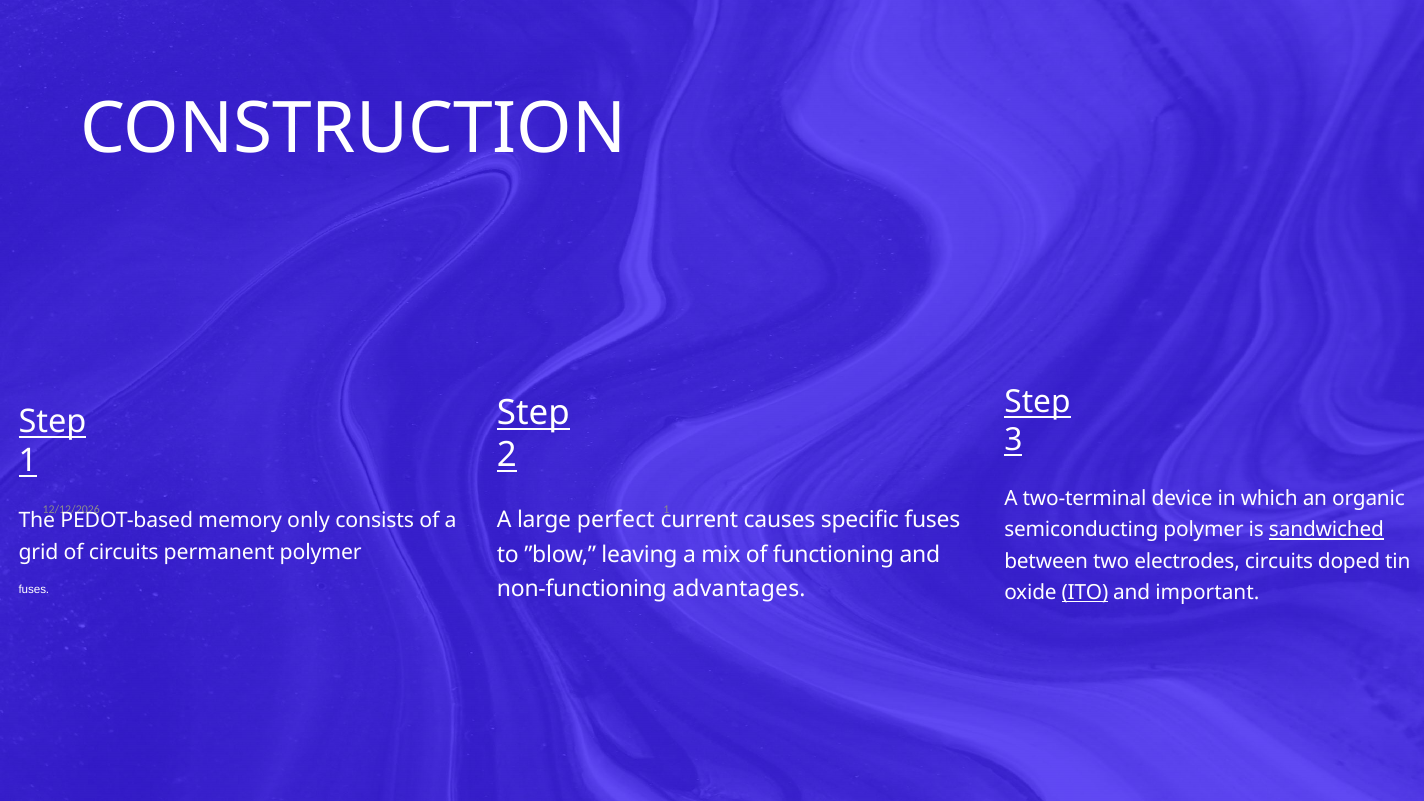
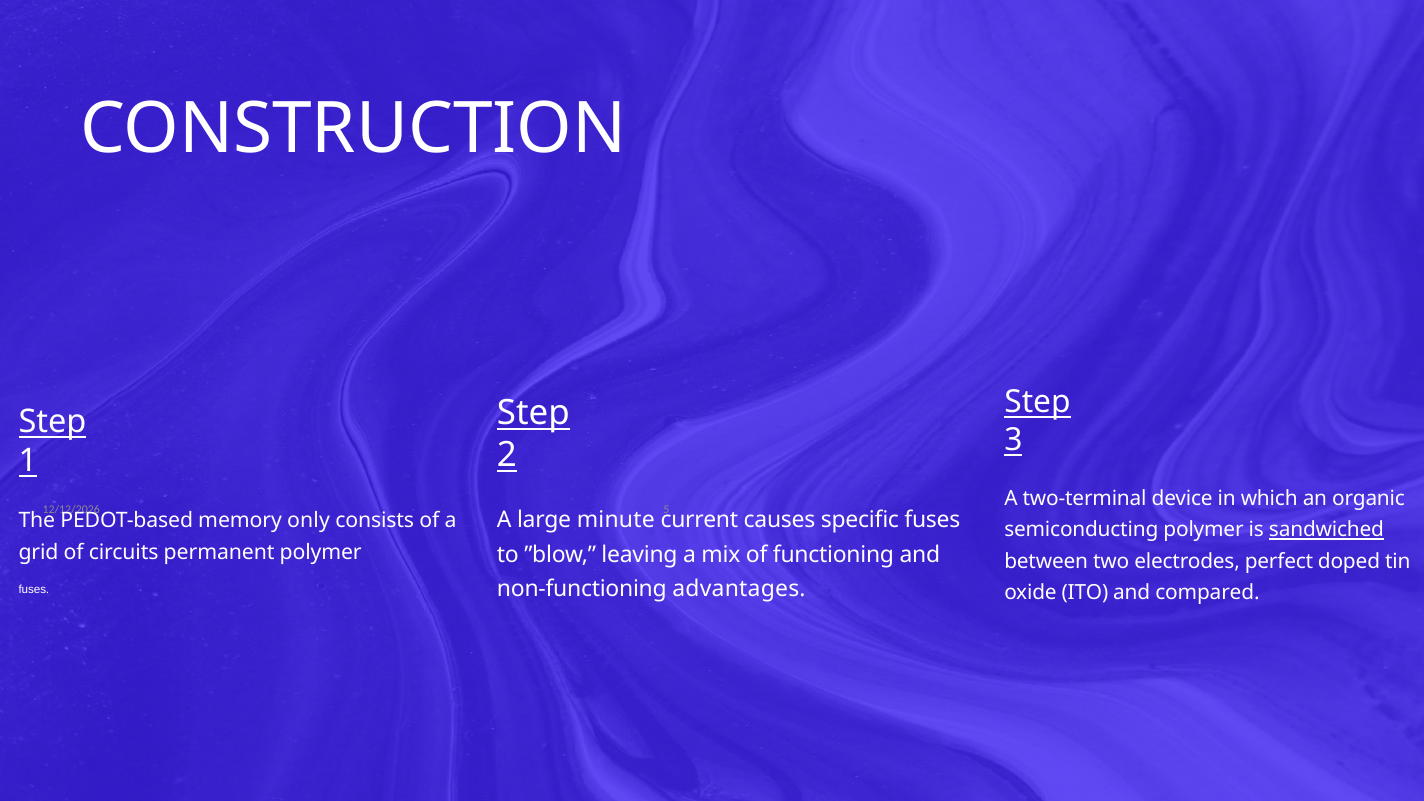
1: 1 -> 5 (666, 510)
perfect: perfect -> minute (616, 520)
electrodes circuits: circuits -> perfect (1279, 561)
ITO underline: present -> none (1085, 593)
important: important -> compared (1207, 593)
